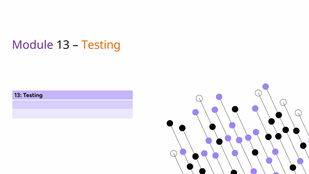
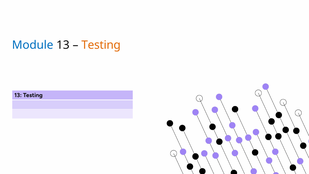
Module colour: purple -> blue (33, 45)
